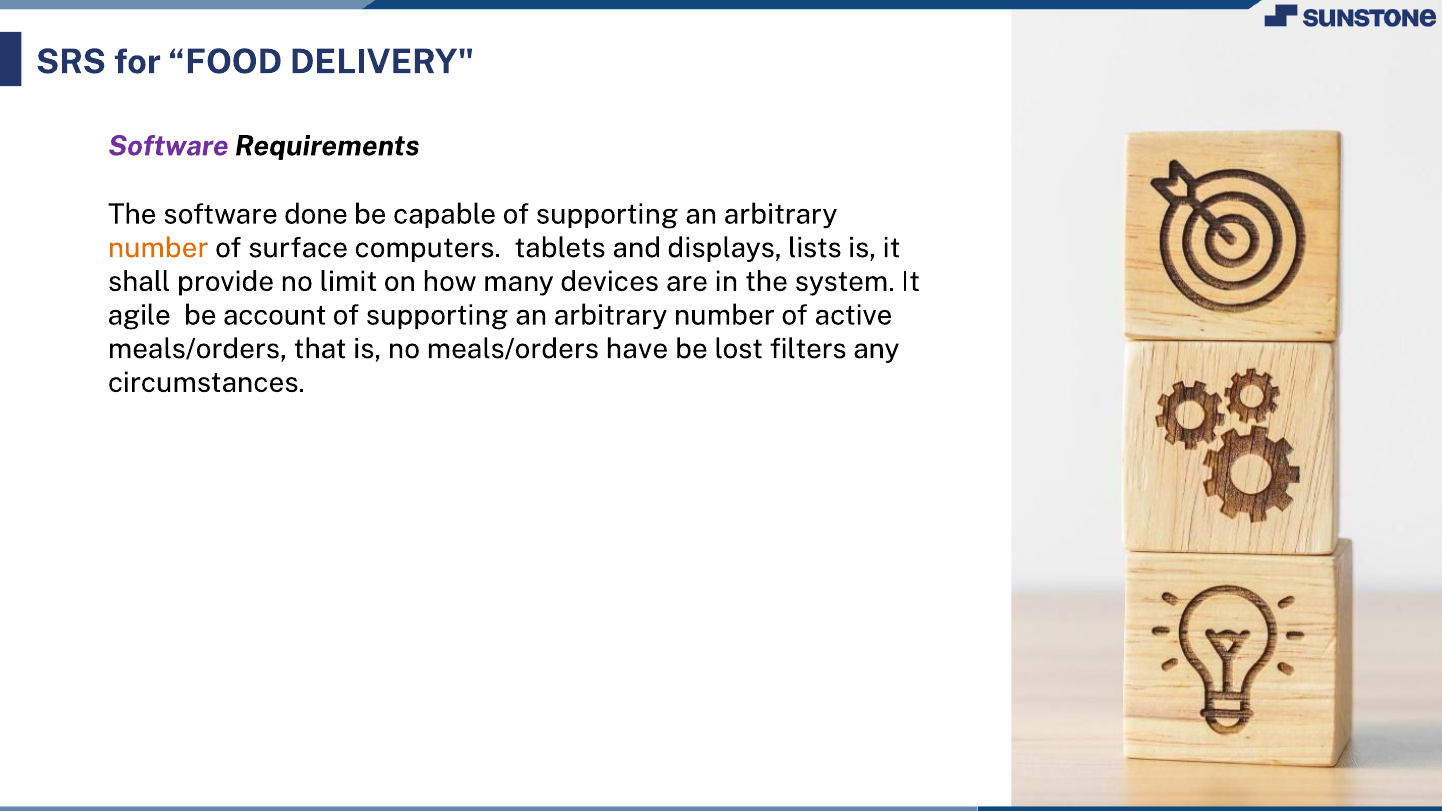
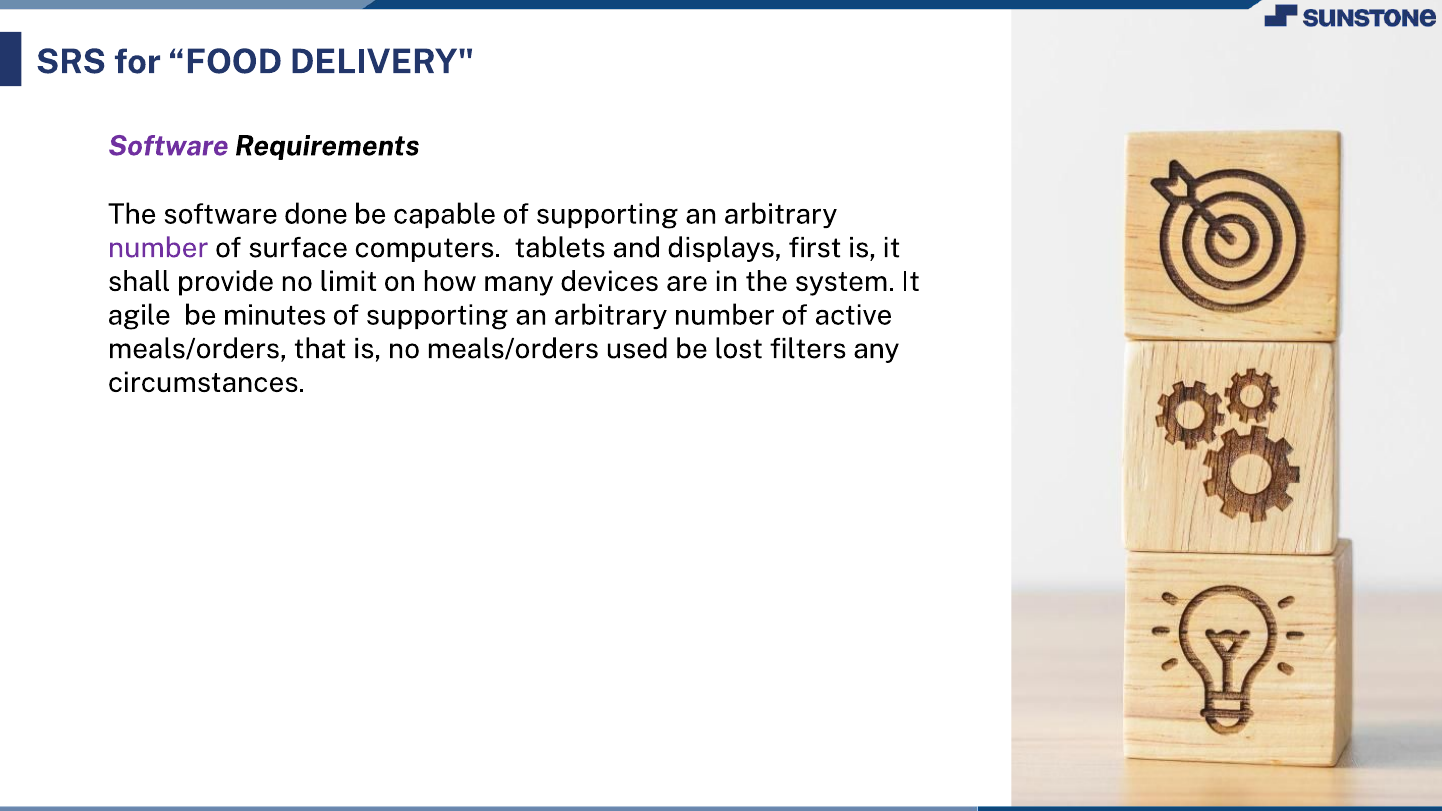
number colour: orange -> purple (158, 248)
lists: lists -> first (815, 248)
account: account -> minutes (275, 315)
have: have -> used (637, 349)
